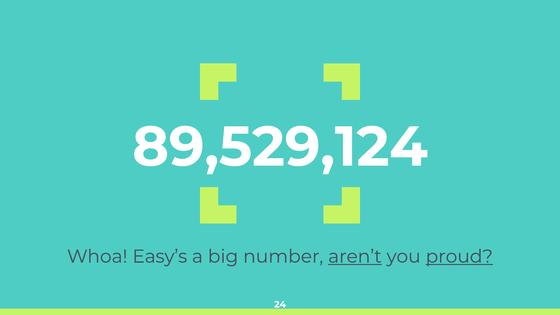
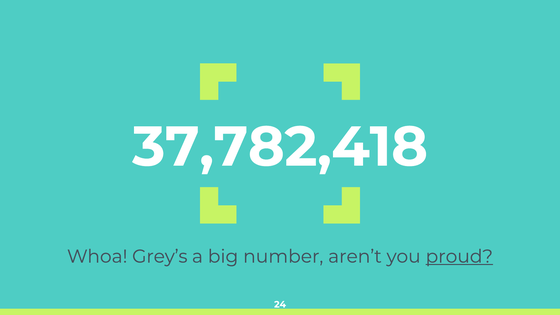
89,529,124: 89,529,124 -> 37,782,418 (280, 147)
Easy’s: Easy’s -> Grey’s (160, 256)
aren’t underline: present -> none (355, 256)
